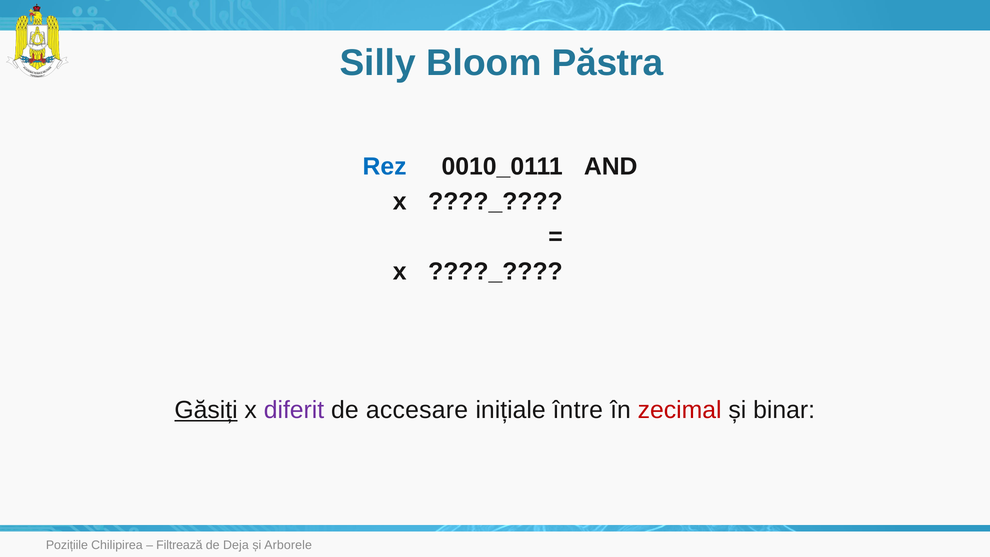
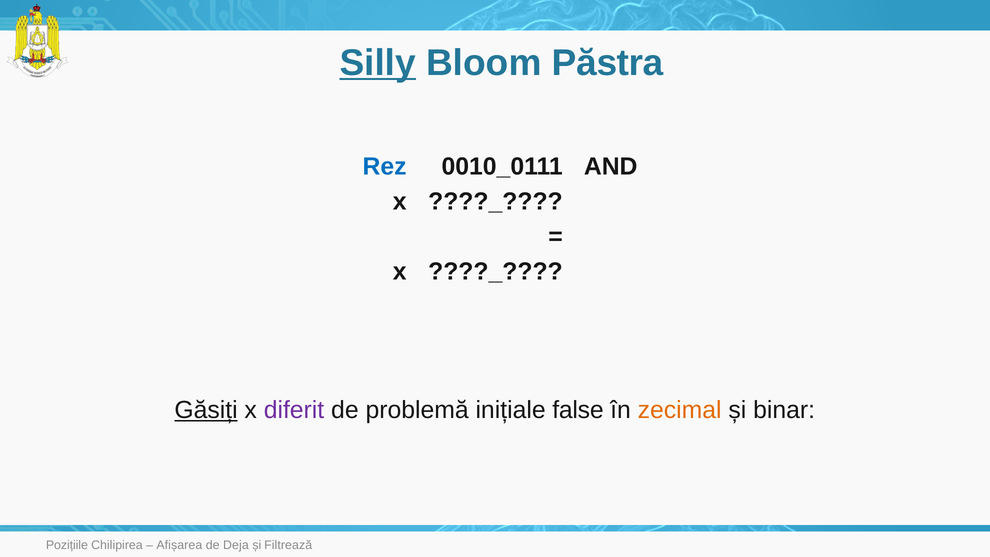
Silly underline: none -> present (378, 63)
accesare: accesare -> problemă (417, 410)
între: între -> false (578, 410)
zecimal colour: red -> orange (680, 410)
Filtrează: Filtrează -> Afișarea (179, 545)
Arborele: Arborele -> Filtrează (288, 545)
